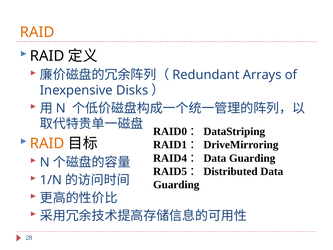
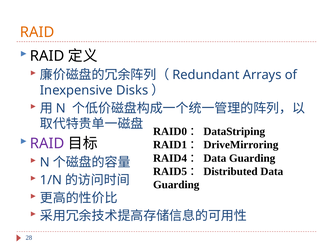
RAID colour: orange -> purple (47, 143)
